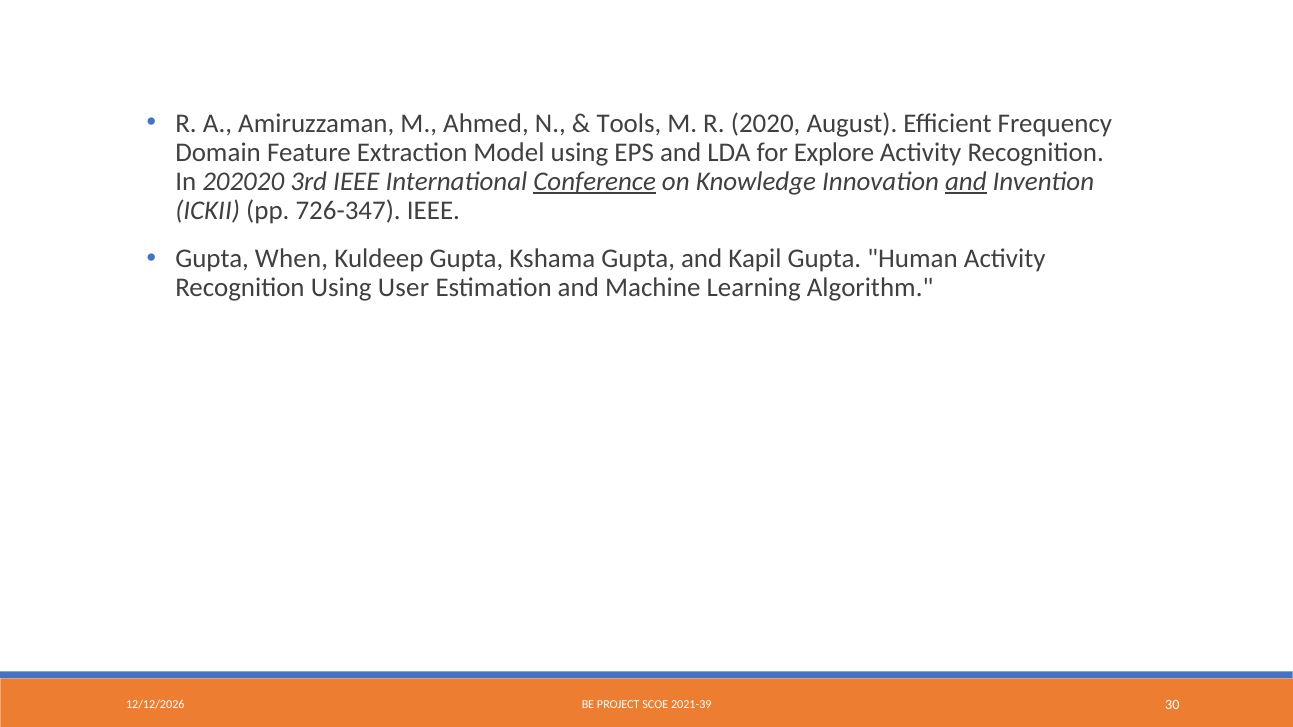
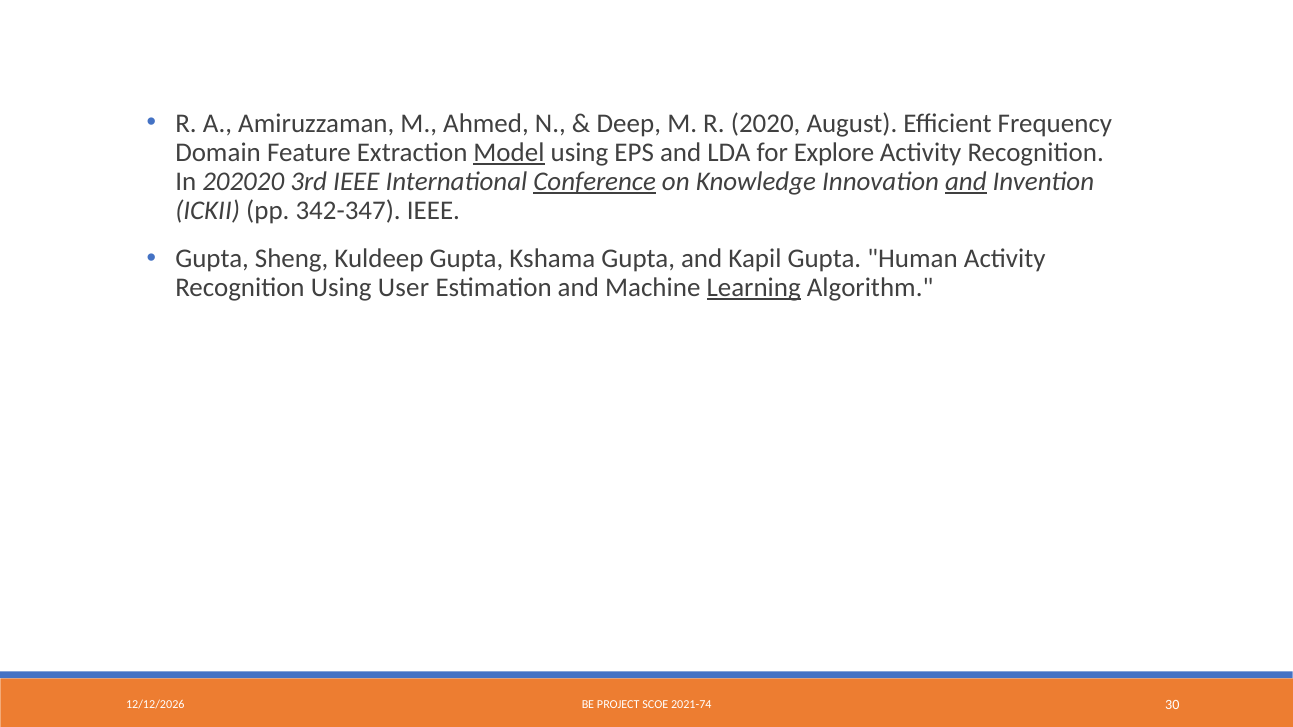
Tools: Tools -> Deep (629, 123)
Model underline: none -> present (509, 152)
726-347: 726-347 -> 342-347 (348, 210)
When: When -> Sheng (292, 258)
Learning underline: none -> present (754, 287)
2021-39: 2021-39 -> 2021-74 (691, 705)
